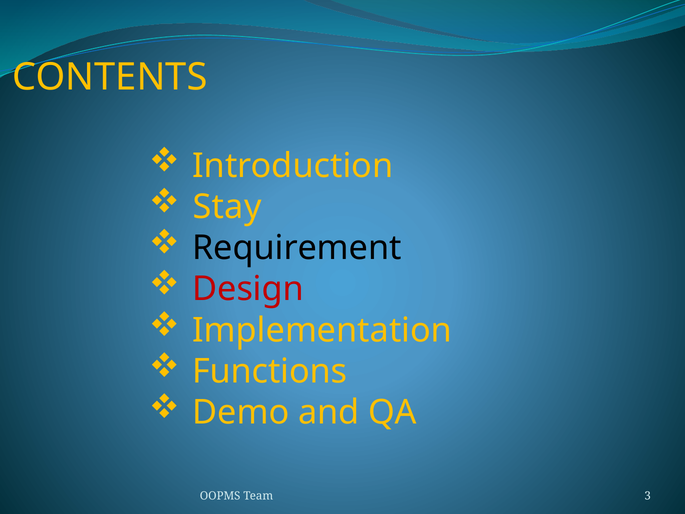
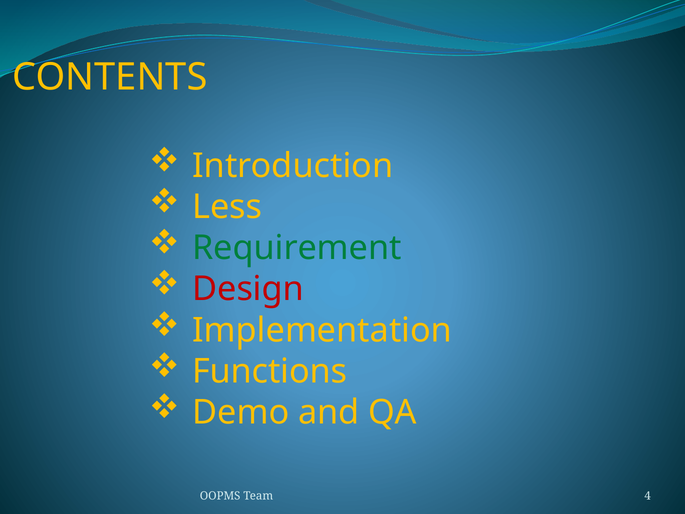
Stay: Stay -> Less (227, 207)
Requirement colour: black -> green (297, 248)
3: 3 -> 4 (648, 496)
